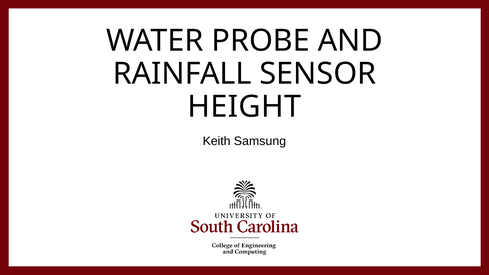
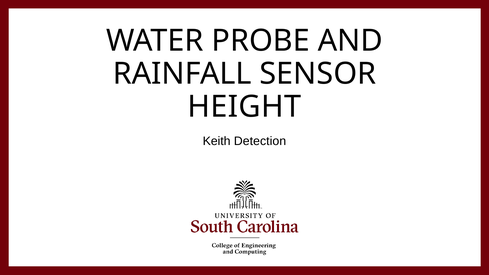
Samsung: Samsung -> Detection (260, 141)
